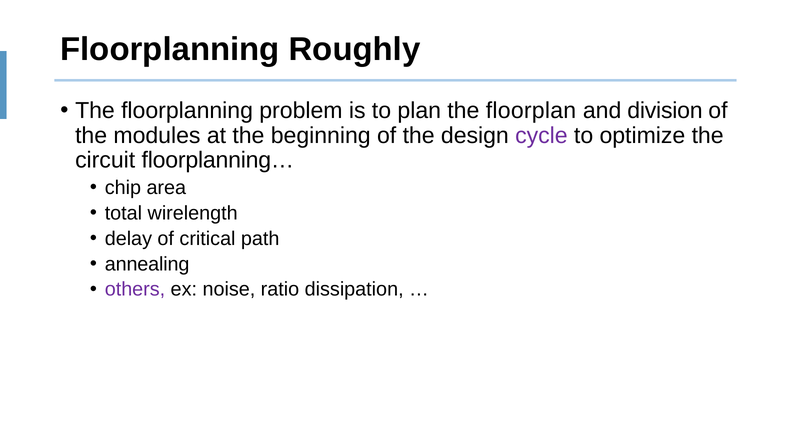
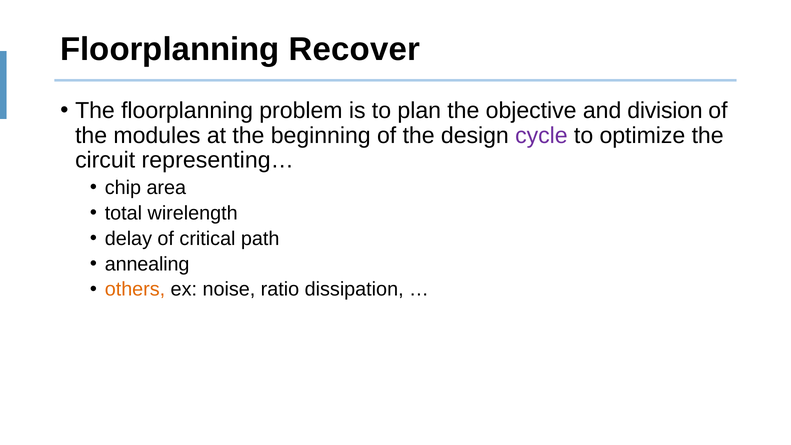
Roughly: Roughly -> Recover (354, 49)
floorplan: floorplan -> objective (531, 110)
floorplanning…: floorplanning… -> representing… (218, 160)
others colour: purple -> orange (135, 289)
